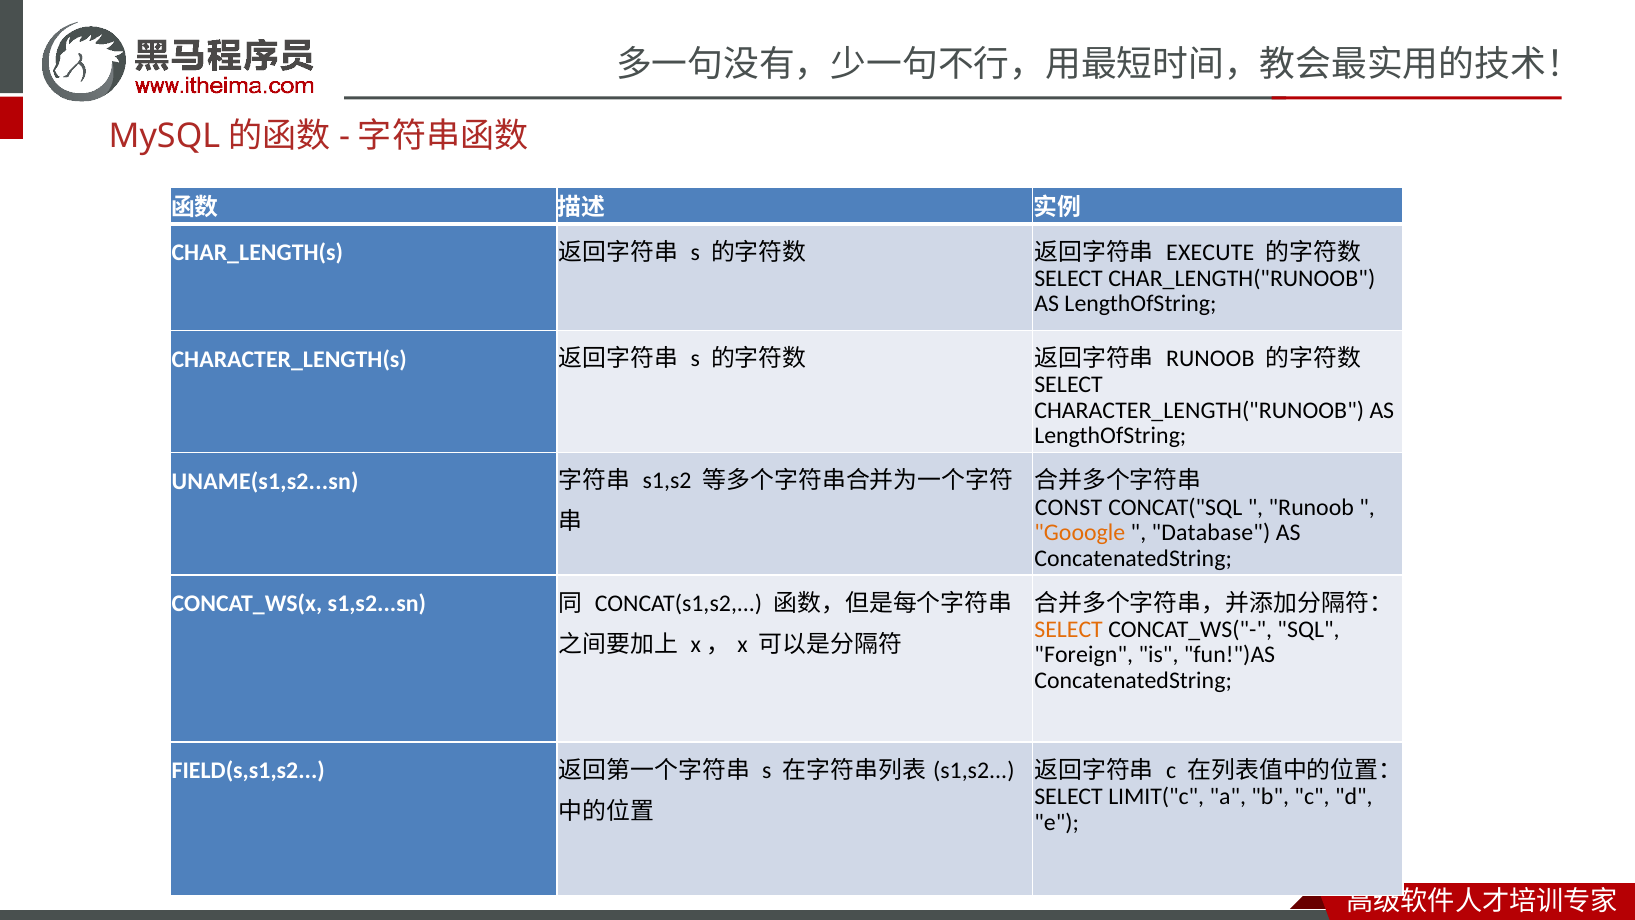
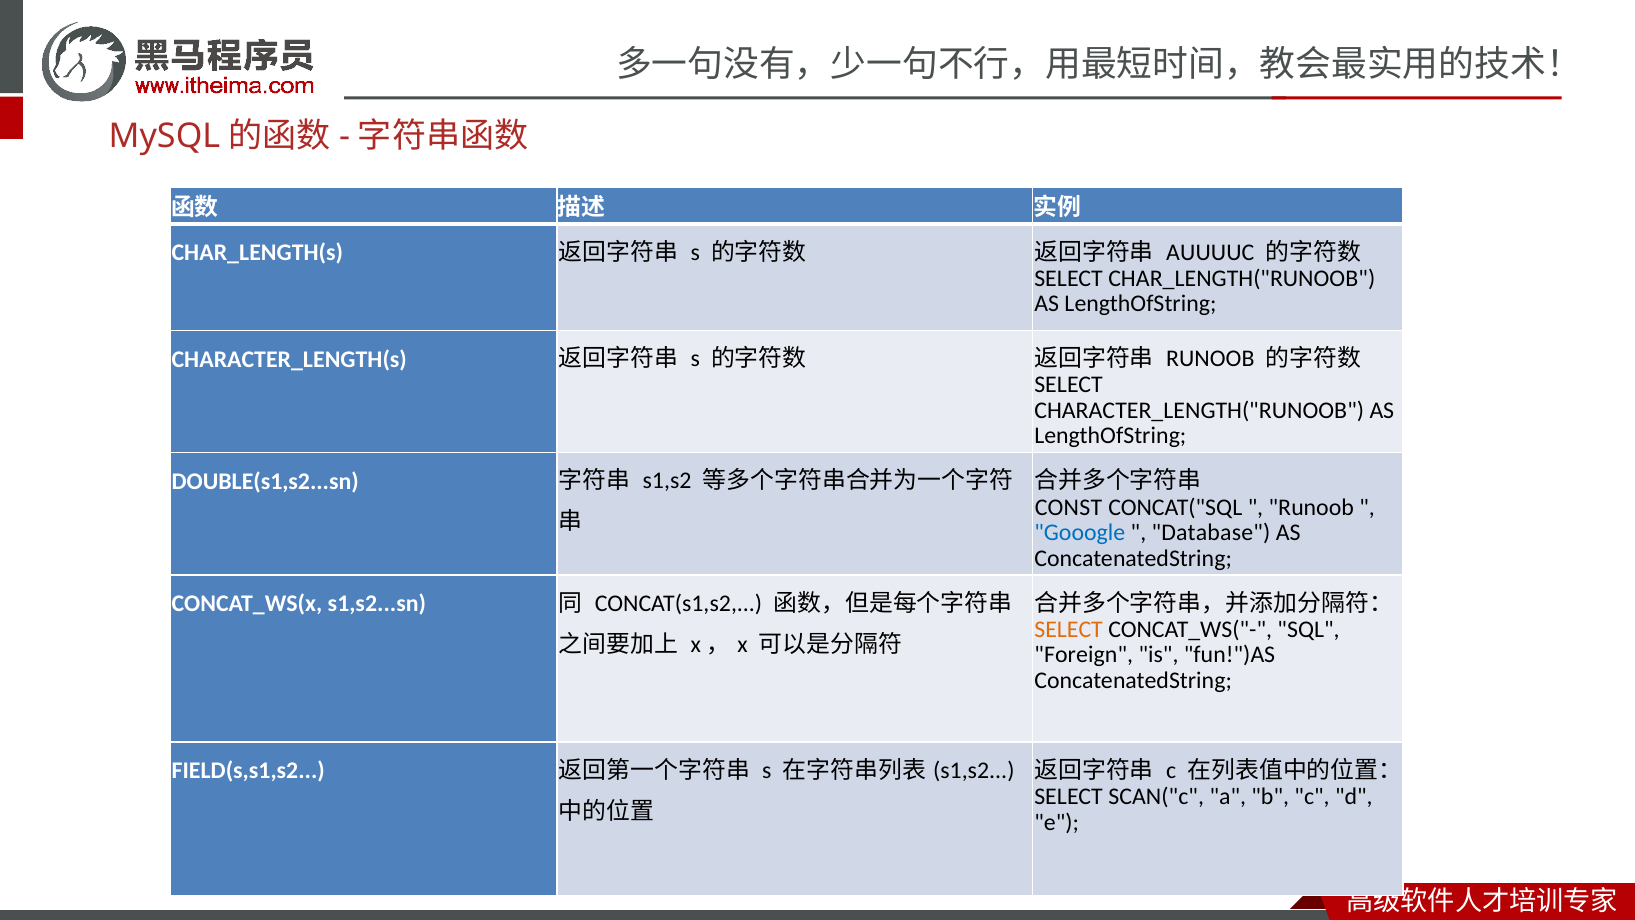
EXECUTE: EXECUTE -> AUUUUC (1210, 252)
UNAME(s1,s2...sn: UNAME(s1,s2...sn -> DOUBLE(s1,s2...sn (265, 481)
Gooogle colour: orange -> blue (1080, 533)
LIMIT("c: LIMIT("c -> SCAN("c (1156, 796)
